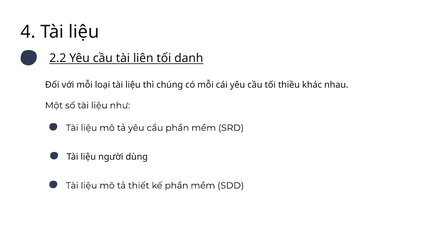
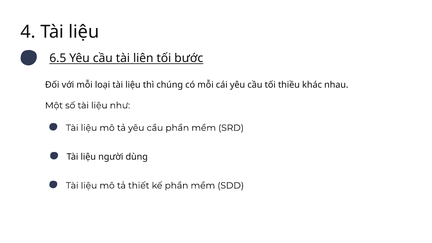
2.2: 2.2 -> 6.5 (58, 58)
danh: danh -> bước (189, 58)
